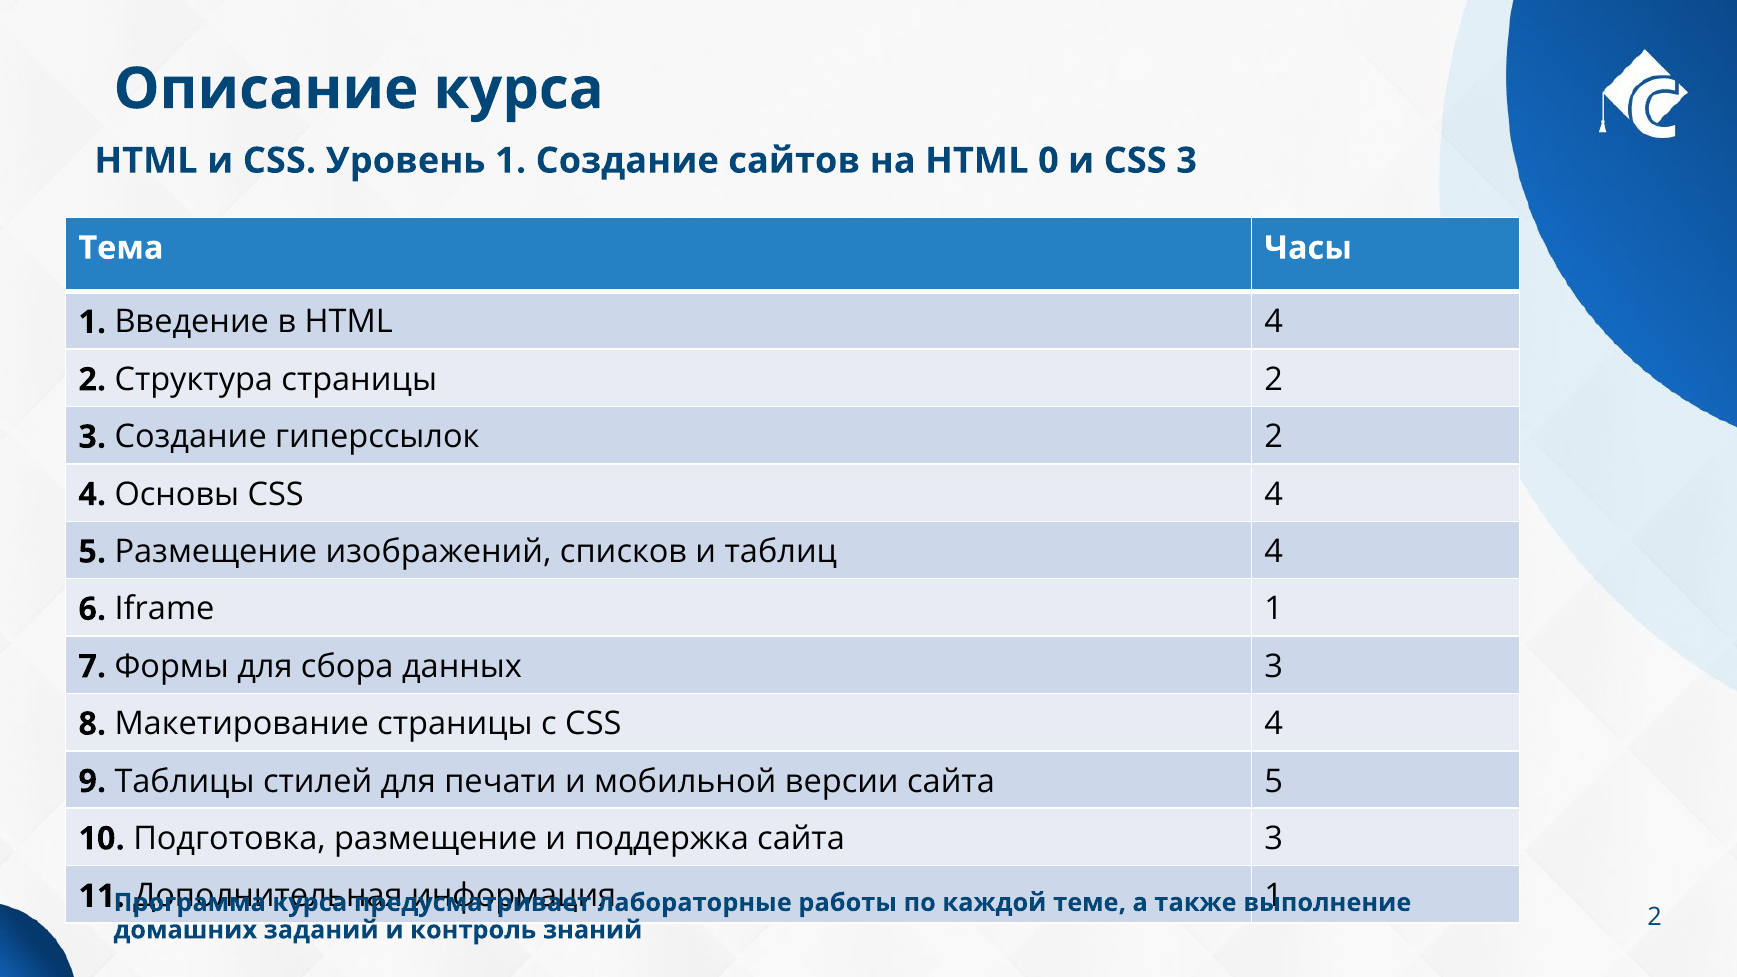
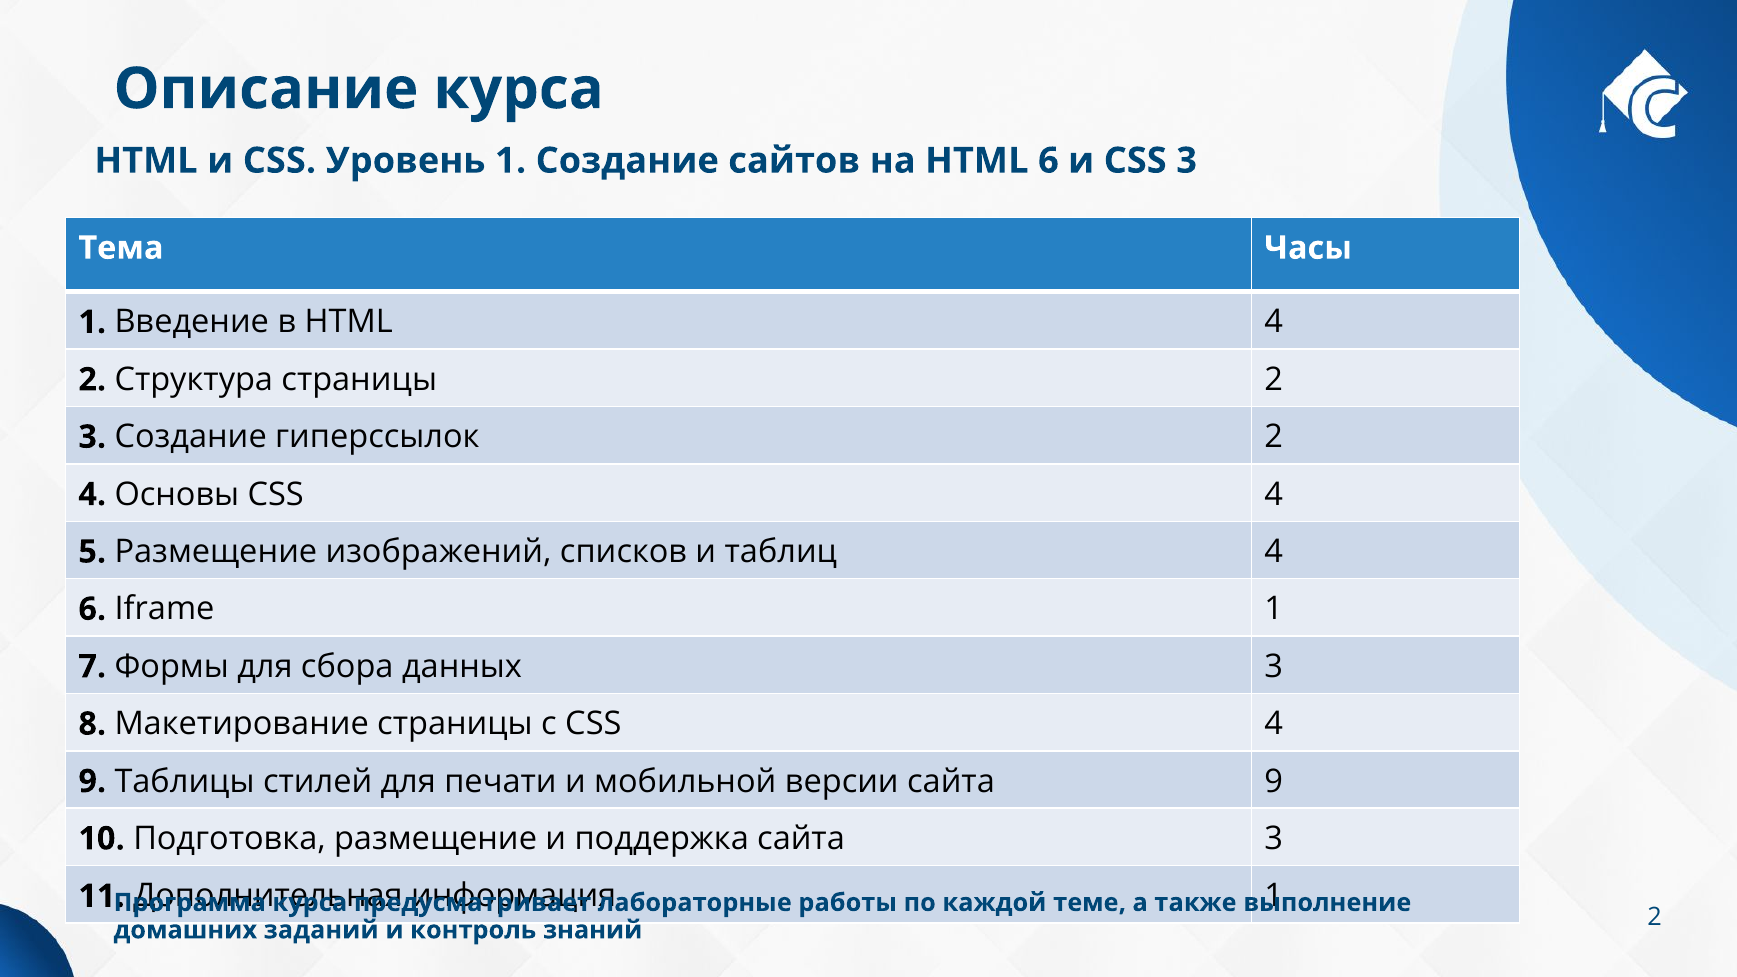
HTML 0: 0 -> 6 (1048, 161)
сайта 5: 5 -> 9 (1274, 781)
